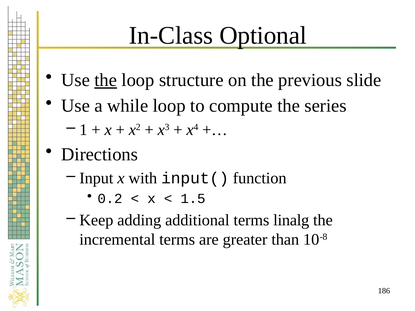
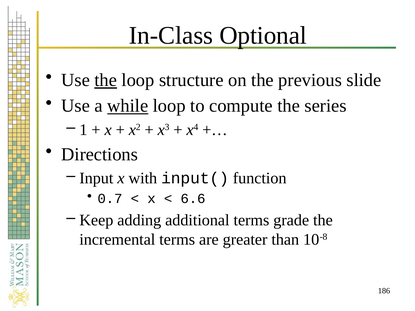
while underline: none -> present (128, 106)
0.2: 0.2 -> 0.7 (110, 199)
1.5: 1.5 -> 6.6 (193, 199)
linalg: linalg -> grade (291, 220)
